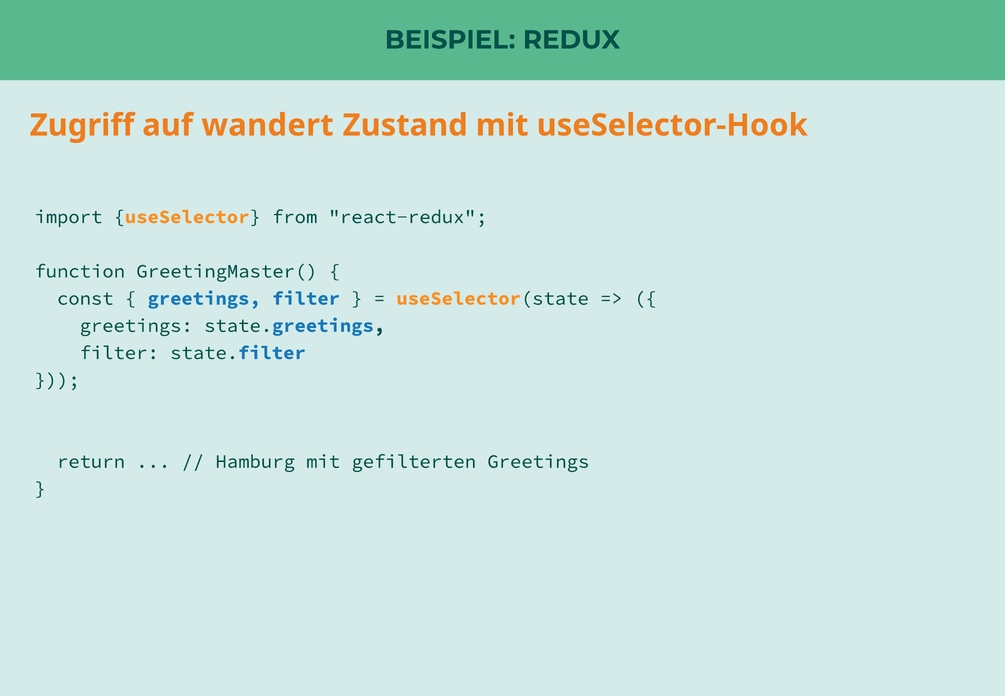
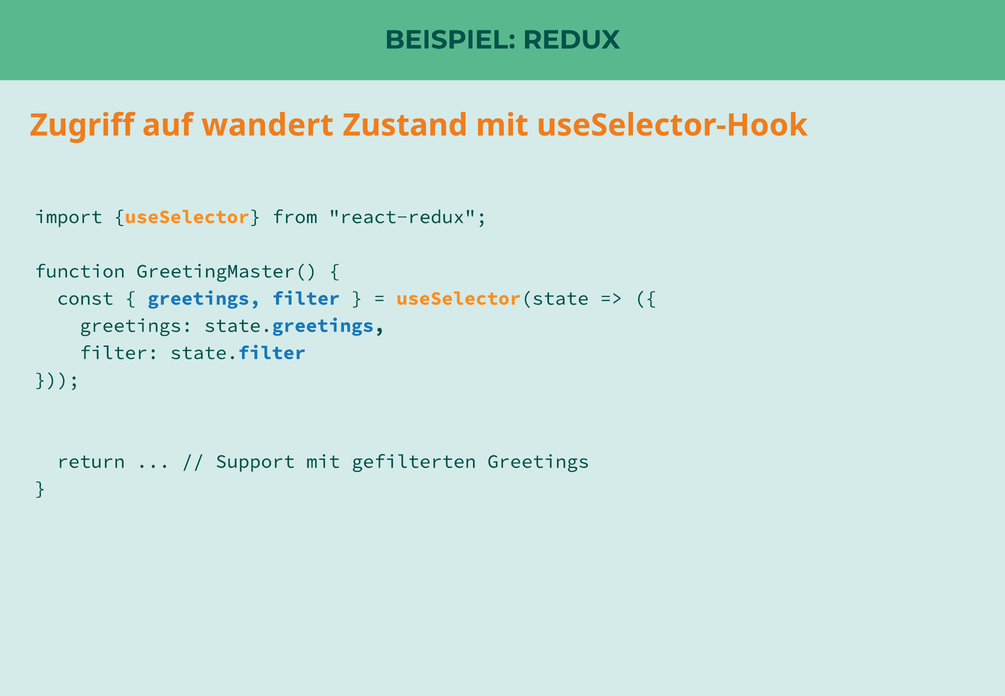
Hamburg: Hamburg -> Support (255, 461)
